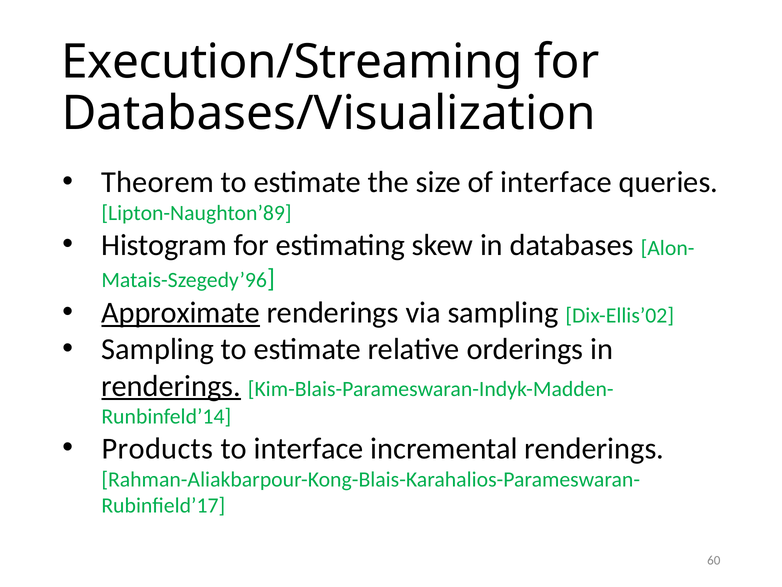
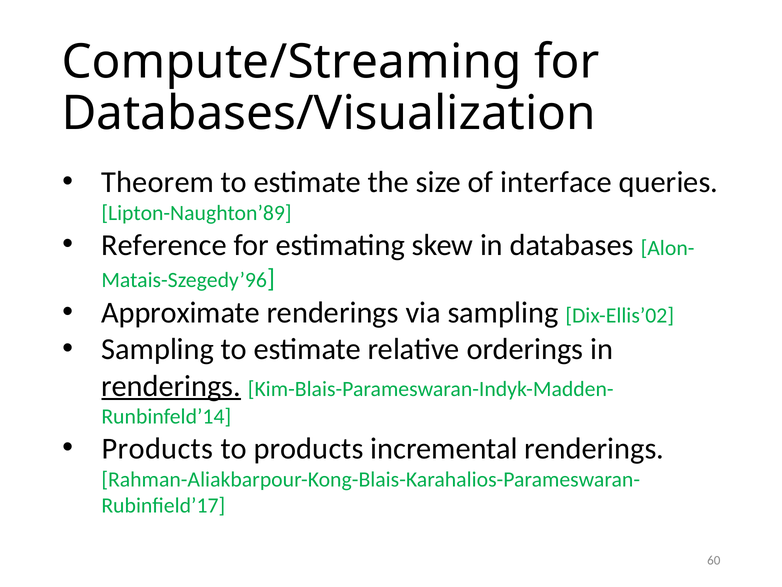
Execution/Streaming: Execution/Streaming -> Compute/Streaming (292, 62)
Histogram: Histogram -> Reference (164, 245)
Approximate underline: present -> none (181, 313)
to interface: interface -> products (309, 448)
